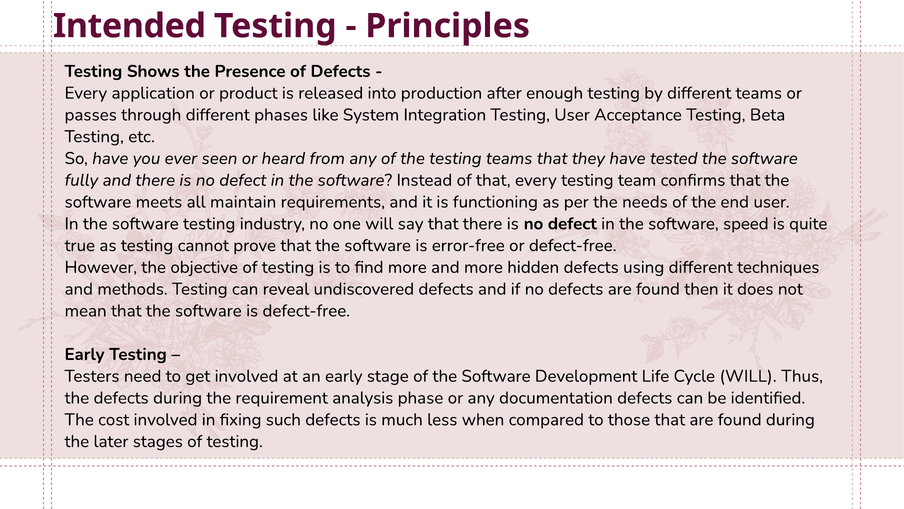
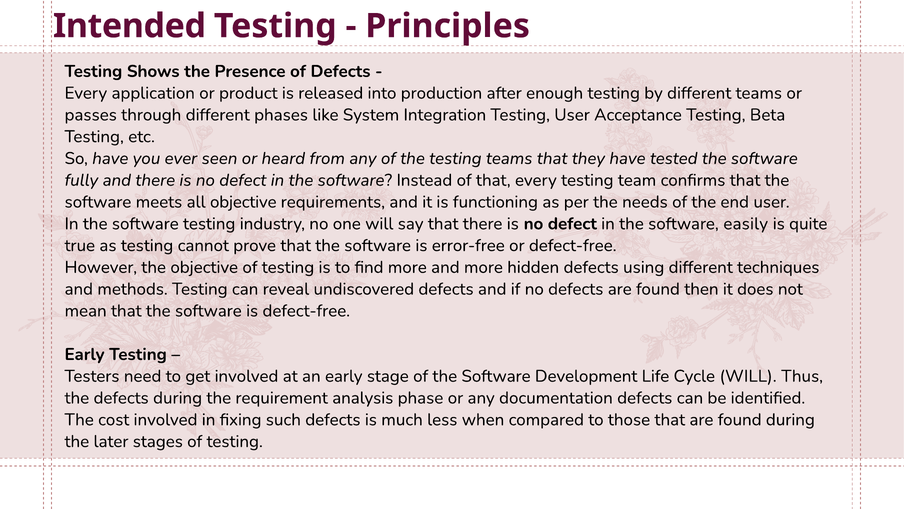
all maintain: maintain -> objective (243, 202)
speed: speed -> easily (746, 223)
